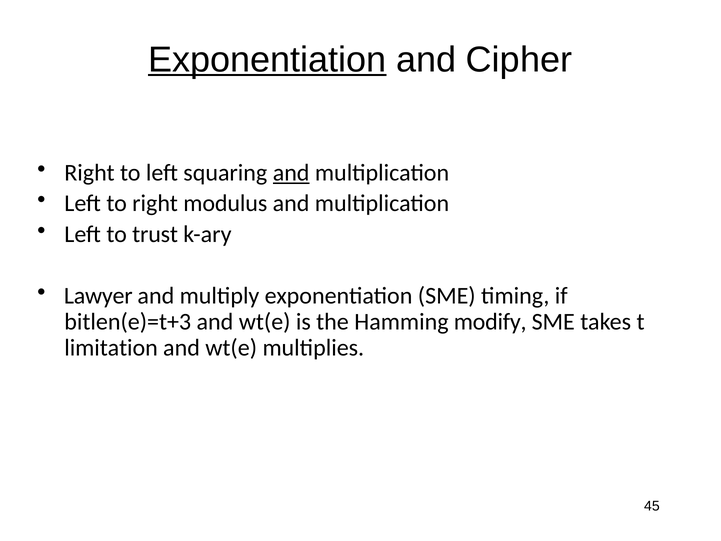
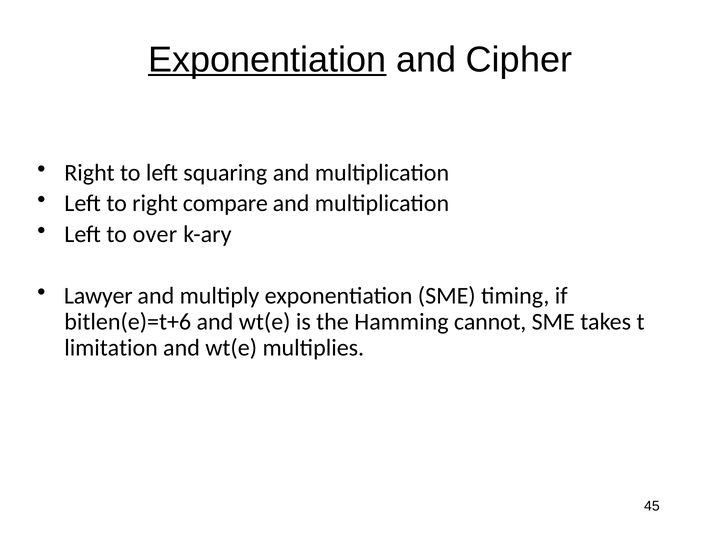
and underline: present -> none (291, 173)
modulus: modulus -> compare (225, 203)
trust: trust -> over (155, 234)
bitlen(e)=t+3: bitlen(e)=t+3 -> bitlen(e)=t+6 (128, 322)
modify: modify -> cannot (490, 322)
